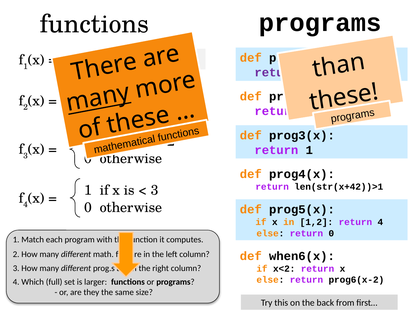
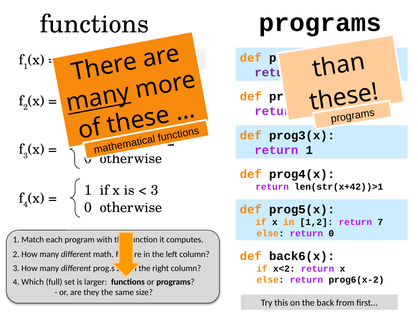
return 4: 4 -> 7 (380, 223)
when6(x: when6(x -> back6(x (302, 256)
